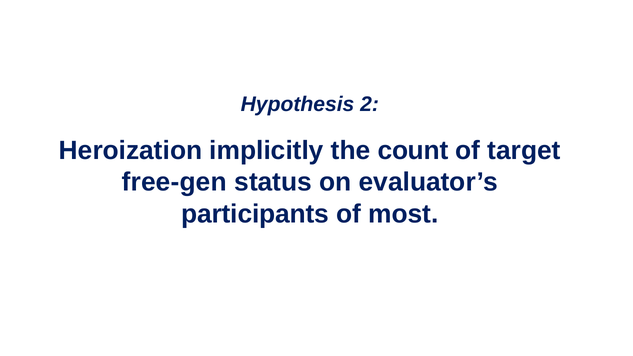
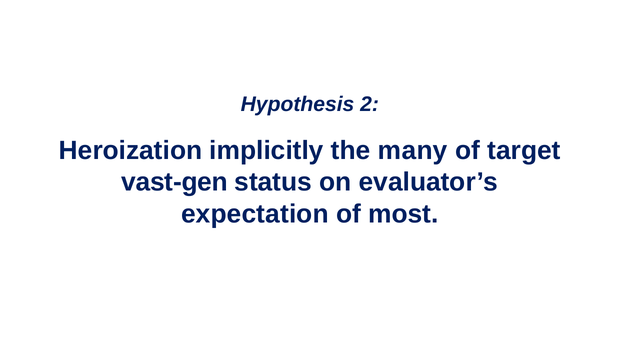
count: count -> many (413, 151)
free-gen: free-gen -> vast-gen (175, 182)
participants: participants -> expectation (255, 214)
